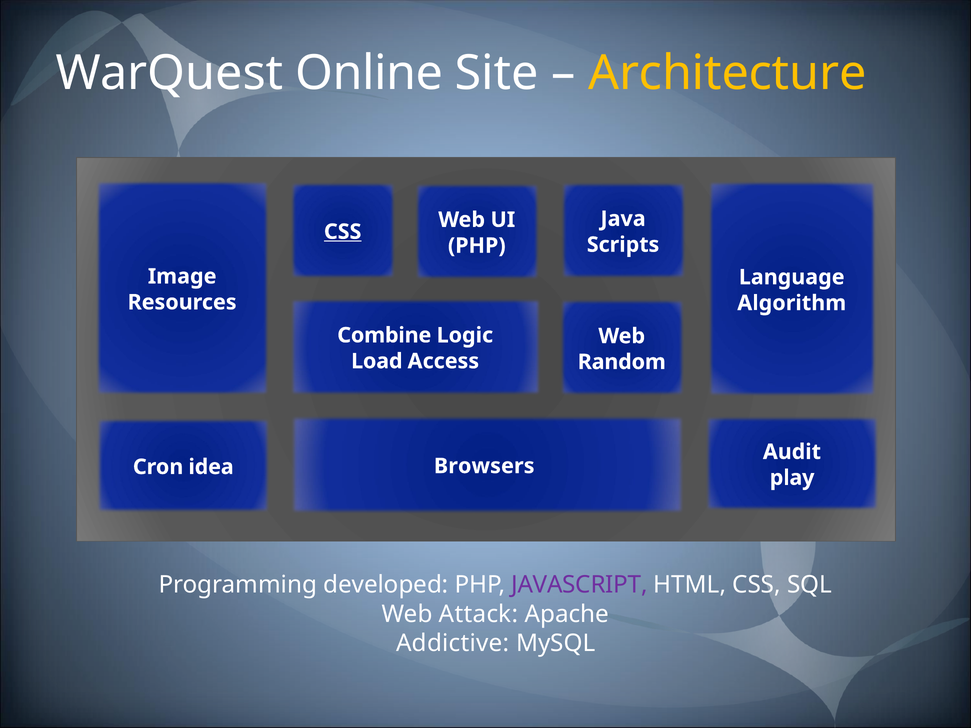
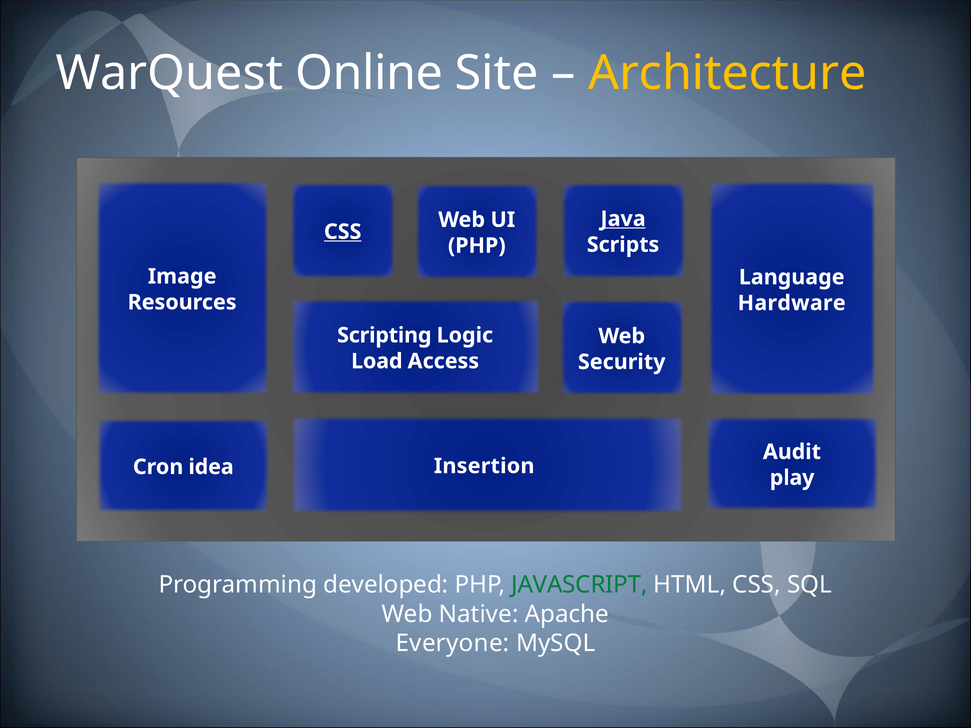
Java underline: none -> present (623, 219)
Algorithm: Algorithm -> Hardware (792, 303)
Combine: Combine -> Scripting (384, 335)
Random: Random -> Security (622, 362)
Browsers: Browsers -> Insertion (484, 466)
JAVASCRIPT colour: purple -> green (579, 585)
Attack: Attack -> Native (479, 614)
Addictive: Addictive -> Everyone (453, 643)
